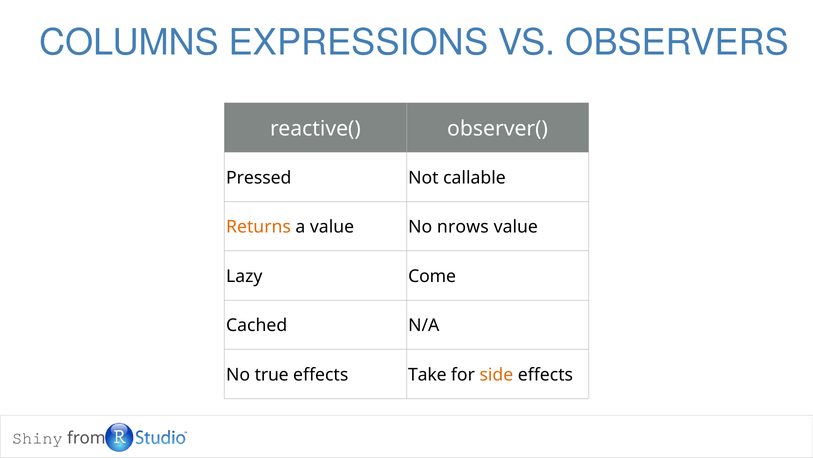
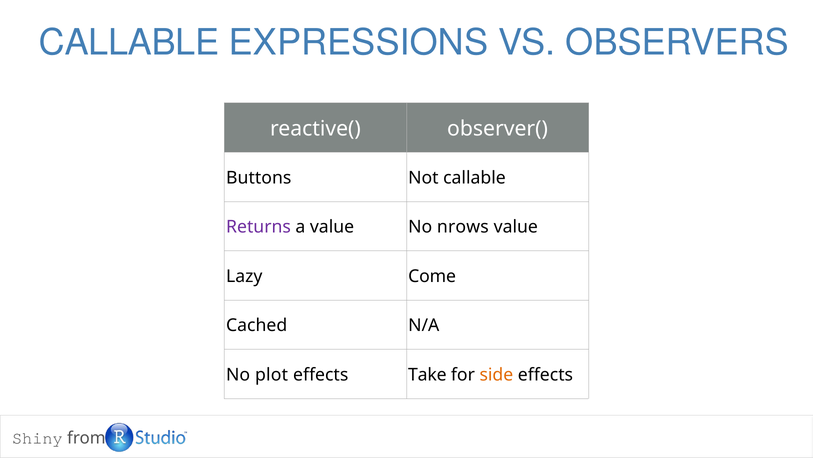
COLUMNS: COLUMNS -> CALLABLE (129, 43)
Pressed: Pressed -> Buttons (259, 178)
Returns colour: orange -> purple (258, 227)
true: true -> plot (272, 374)
